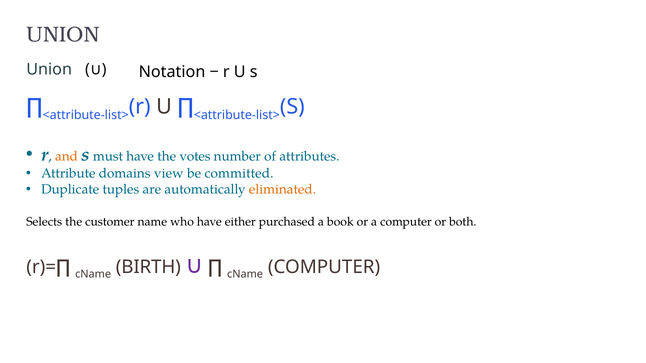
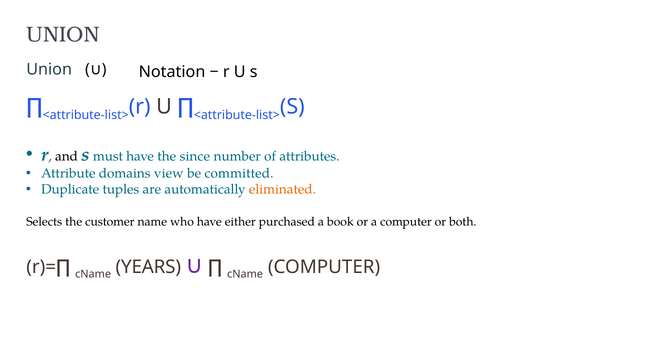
and colour: orange -> black (67, 156)
votes: votes -> since (195, 156)
BIRTH: BIRTH -> YEARS (148, 267)
